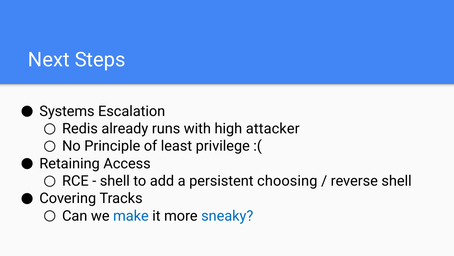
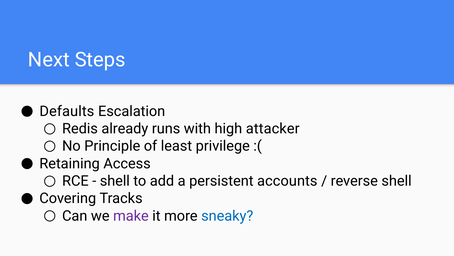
Systems: Systems -> Defaults (67, 111)
choosing: choosing -> accounts (287, 181)
make colour: blue -> purple (131, 215)
